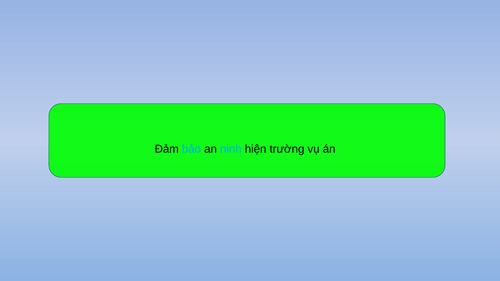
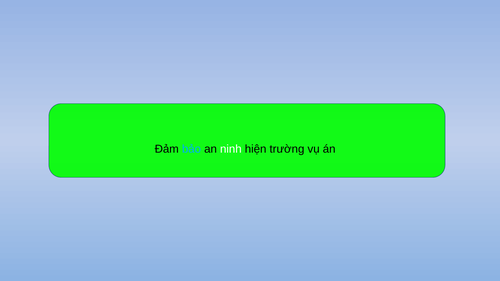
ninh colour: light blue -> white (231, 149)
